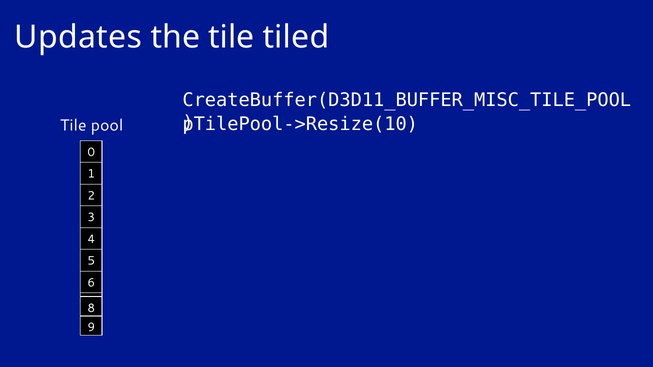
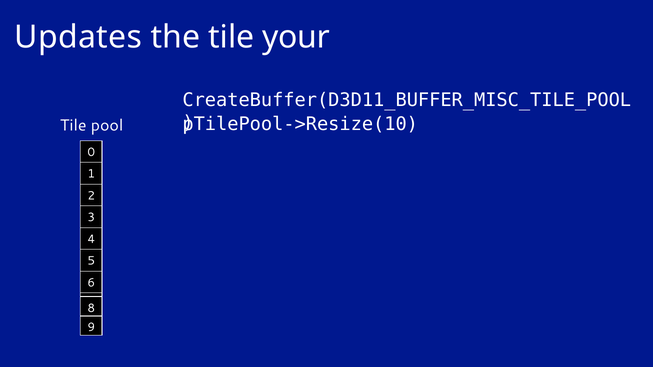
tiled: tiled -> your (296, 37)
